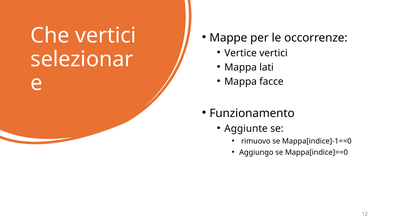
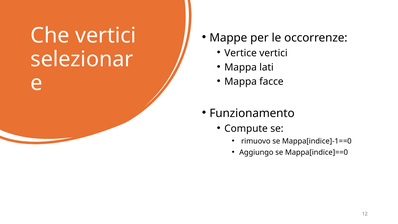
Aggiunte: Aggiunte -> Compute (246, 129)
